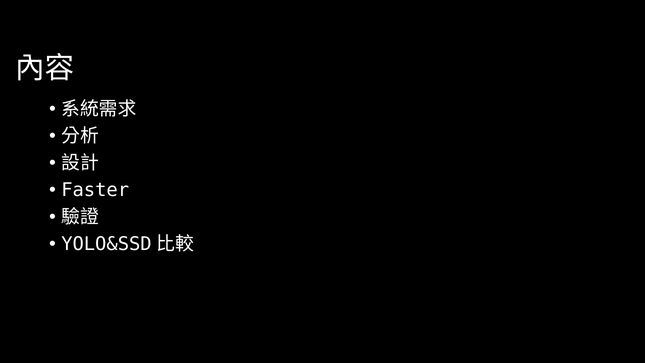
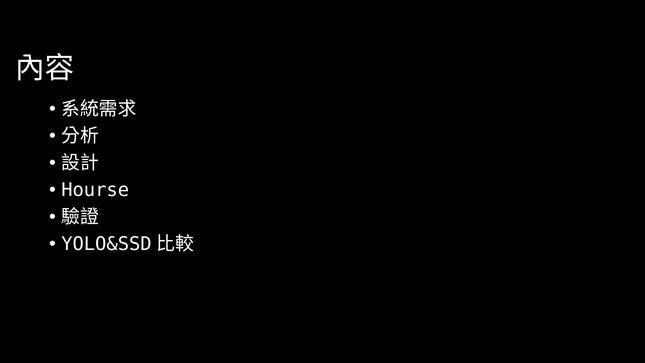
Faster: Faster -> Hourse (95, 190)
